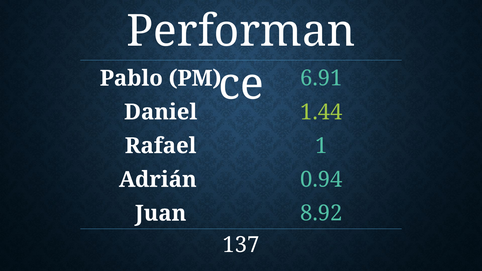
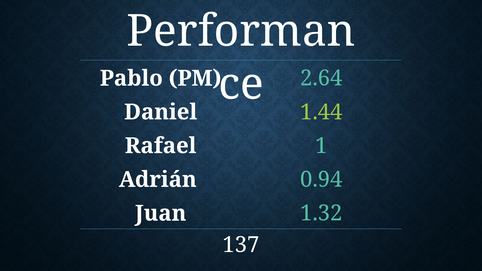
6.91: 6.91 -> 2.64 (321, 78)
8.92: 8.92 -> 1.32 (321, 213)
